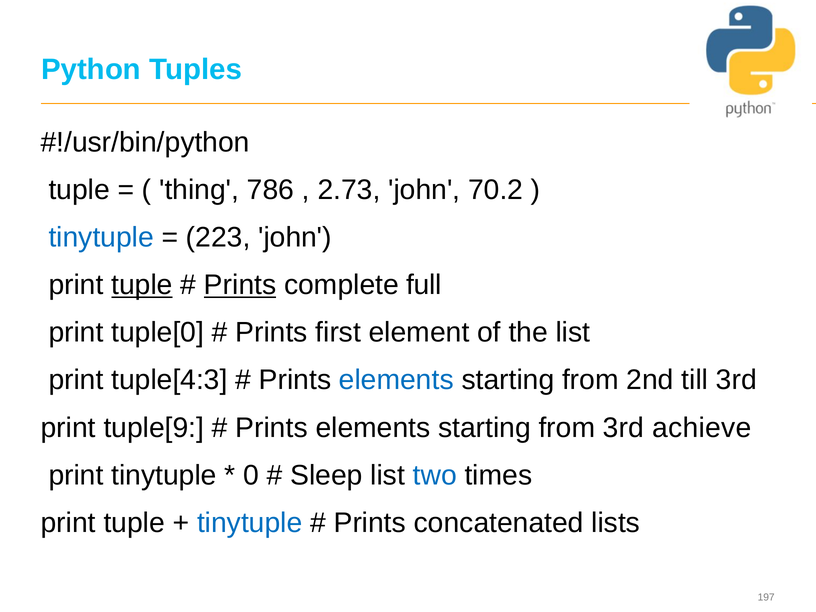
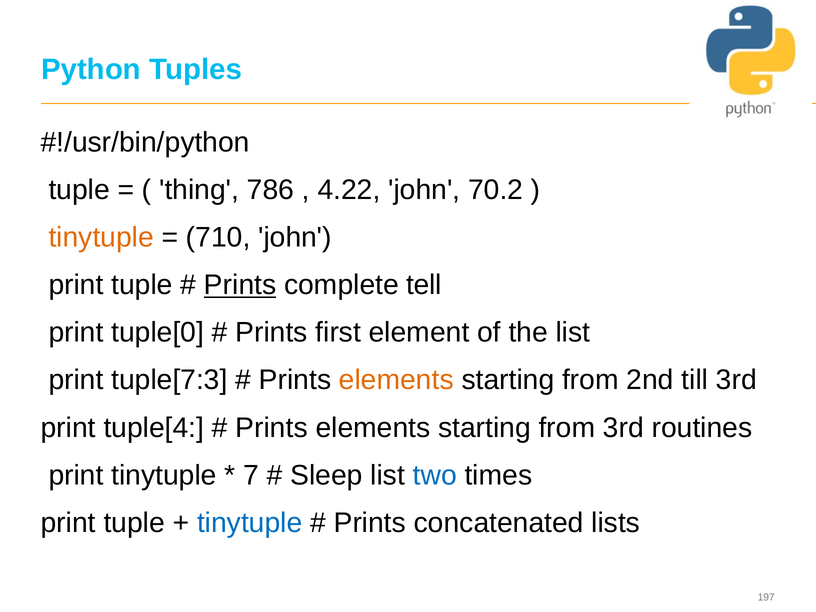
2.73: 2.73 -> 4.22 (349, 190)
tinytuple colour: blue -> orange (101, 237)
223: 223 -> 710 (218, 237)
tuple underline: present -> none (142, 285)
full: full -> tell (424, 285)
tuple[4:3: tuple[4:3 -> tuple[7:3 (169, 380)
elements colour: blue -> orange (396, 380)
tuple[9: tuple[9 -> tuple[4 (154, 428)
achieve: achieve -> routines (702, 428)
0: 0 -> 7 (251, 475)
